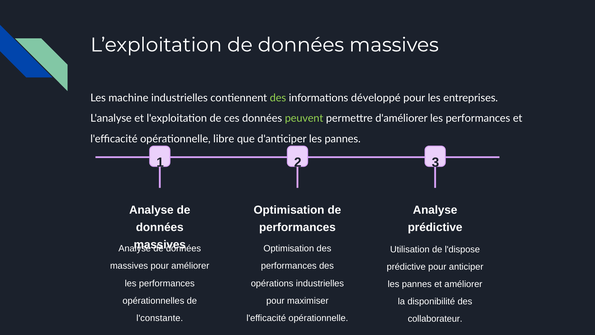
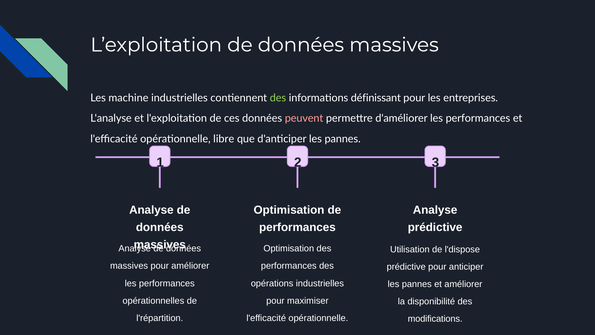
développé: développé -> définissant (376, 98)
peuvent colour: light green -> pink (304, 118)
l'constante: l'constante -> l'répartition (160, 318)
collaborateur: collaborateur -> modifications (435, 319)
